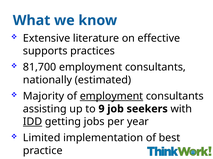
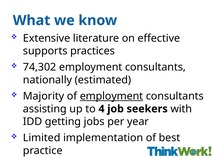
81,700: 81,700 -> 74,302 (40, 67)
9: 9 -> 4 (102, 109)
IDD underline: present -> none (33, 122)
